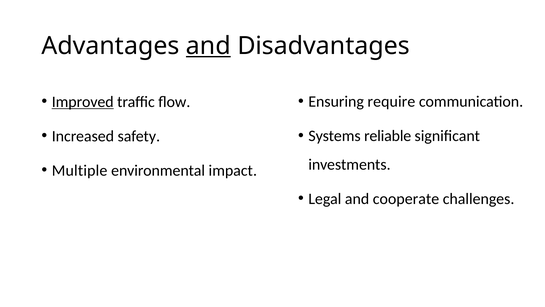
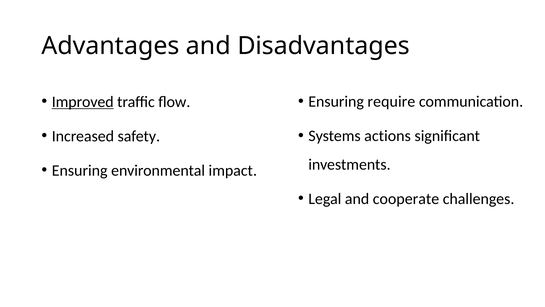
and underline: present -> none (208, 46)
reliable: reliable -> actions (388, 136)
Multiple: Multiple -> Ensuring (80, 170)
